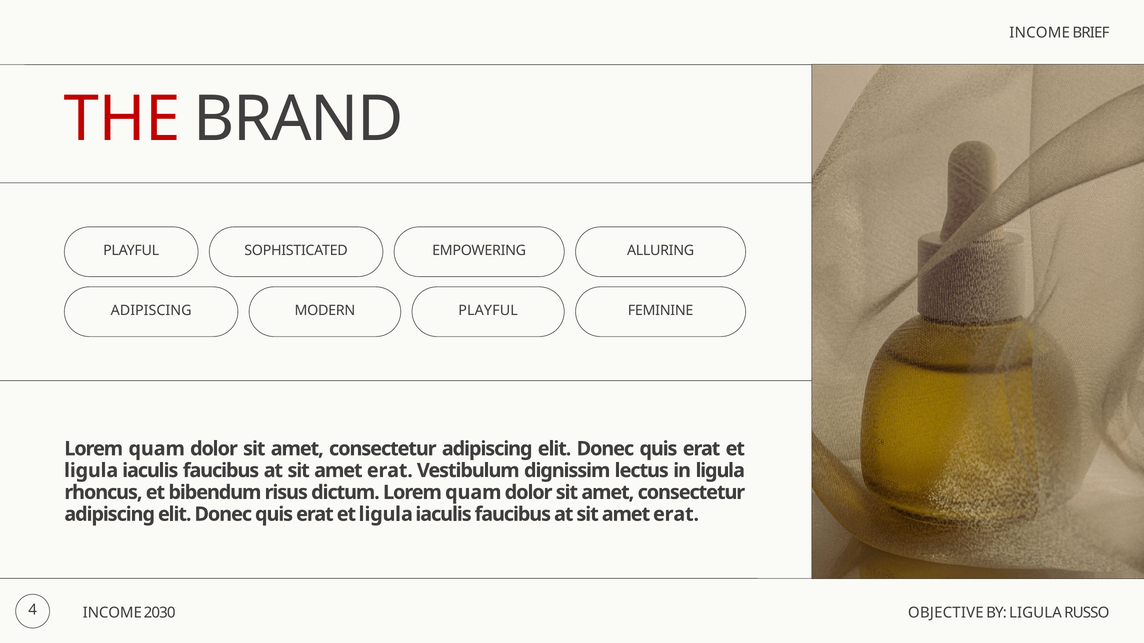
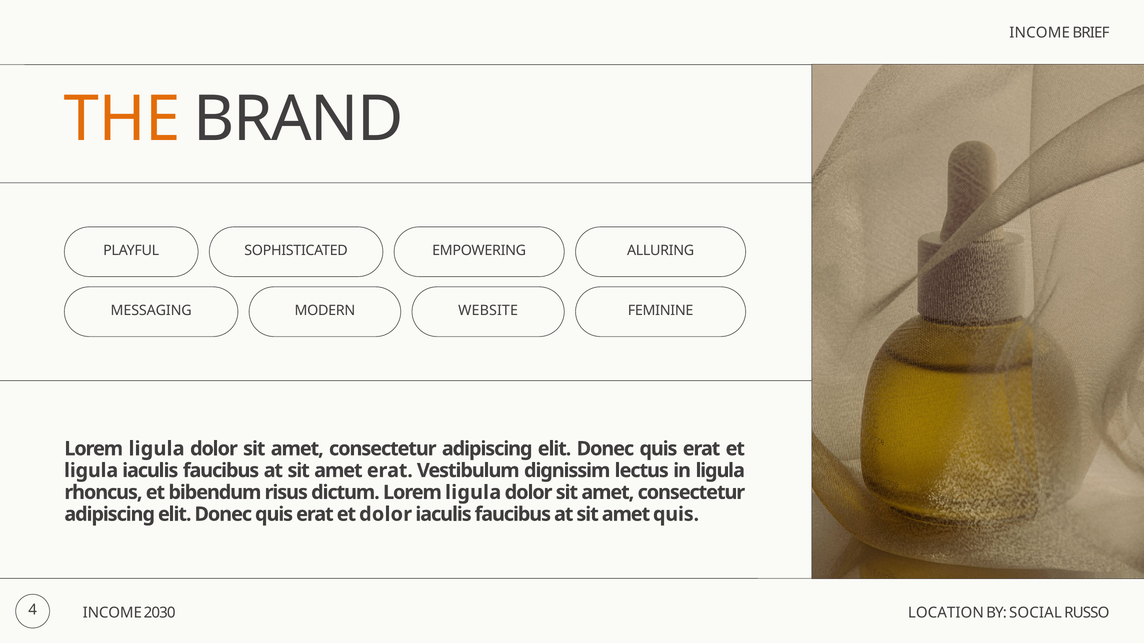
THE colour: red -> orange (122, 119)
ADIPISCING: ADIPISCING -> MESSAGING (151, 311)
MODERN PLAYFUL: PLAYFUL -> WEBSITE (488, 311)
quam: quam -> ligula (157, 449)
dictum Lorem quam: quam -> ligula (473, 493)
ligula: ligula -> dolor (386, 515)
erat: erat -> quis (676, 515)
OBJECTIVE: OBJECTIVE -> LOCATION (946, 613)
BY LIGULA: LIGULA -> SOCIAL (1035, 613)
